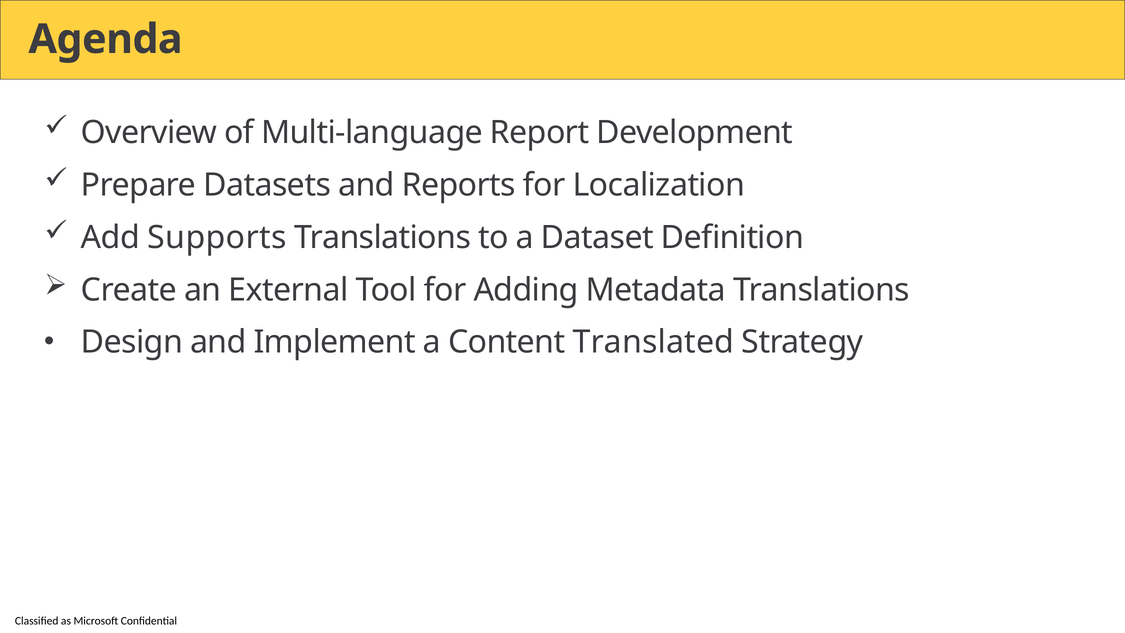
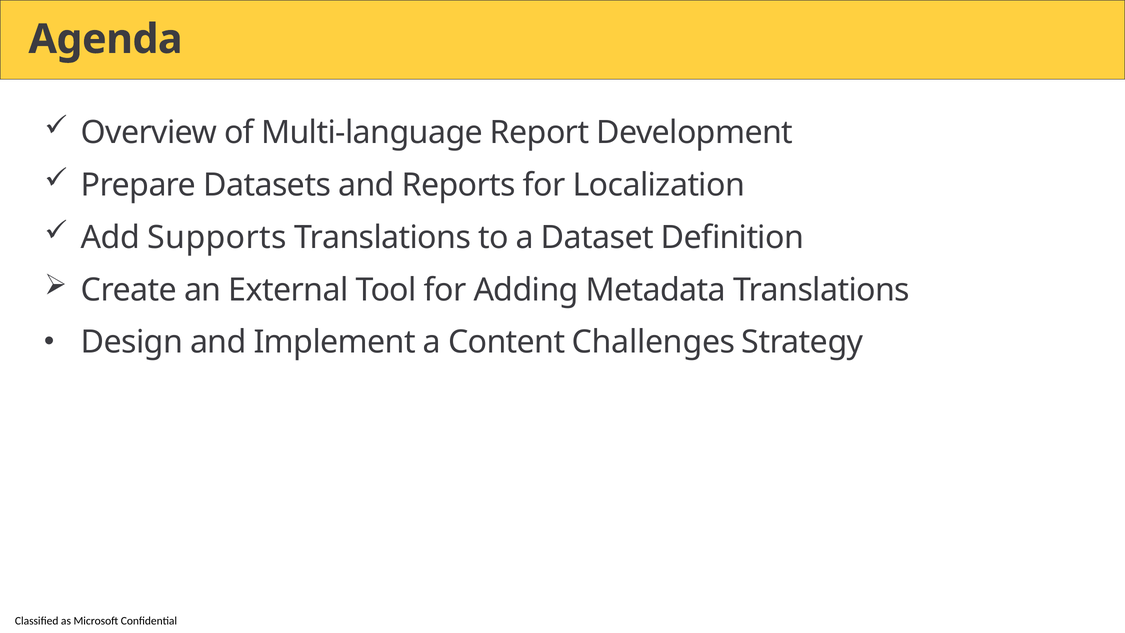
Translated: Translated -> Challenges (654, 342)
